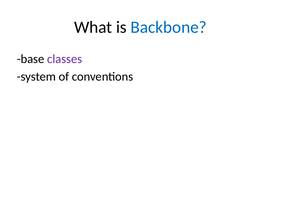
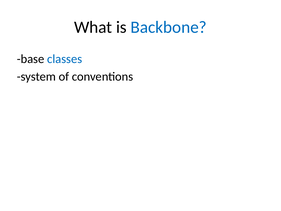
classes colour: purple -> blue (65, 59)
